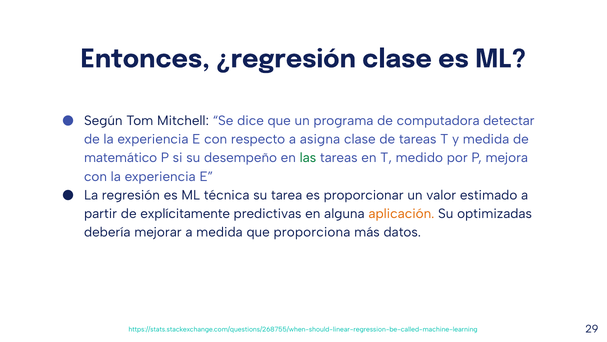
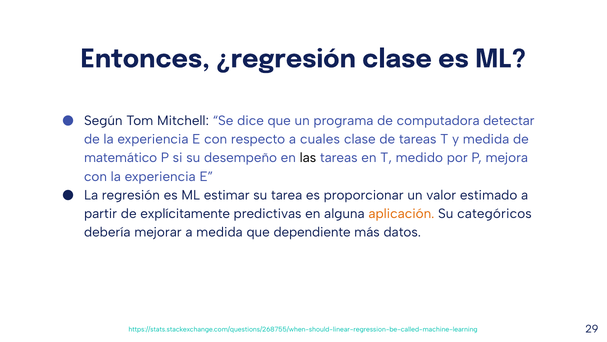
asigna: asigna -> cuales (320, 139)
las colour: green -> black (308, 158)
técnica: técnica -> estimar (227, 195)
optimizadas: optimizadas -> categóricos (494, 214)
proporciona: proporciona -> dependiente (312, 232)
